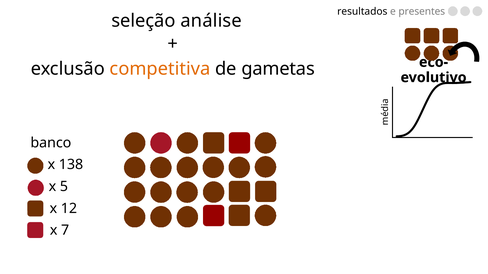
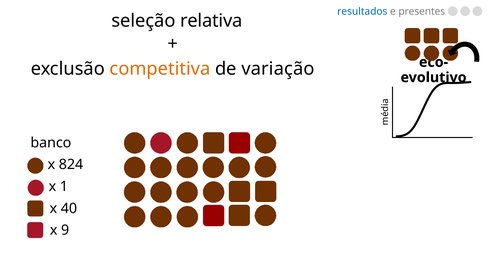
resultados colour: black -> blue (362, 11)
análise: análise -> relativa (211, 21)
gametas: gametas -> variação (278, 69)
138: 138 -> 824 (71, 165)
5: 5 -> 1 (64, 187)
12: 12 -> 40 (69, 209)
7: 7 -> 9 (65, 230)
